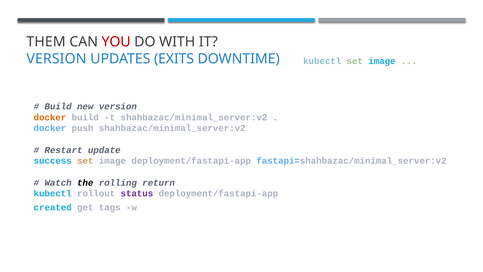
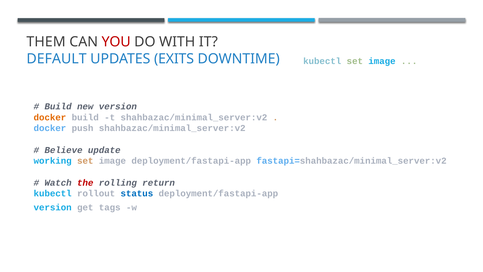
VERSION: VERSION -> DEFAULT (57, 59)
Restart: Restart -> Believe (64, 150)
success: success -> working (53, 161)
the colour: black -> red (85, 182)
status colour: purple -> blue (137, 193)
created: created -> version (53, 207)
